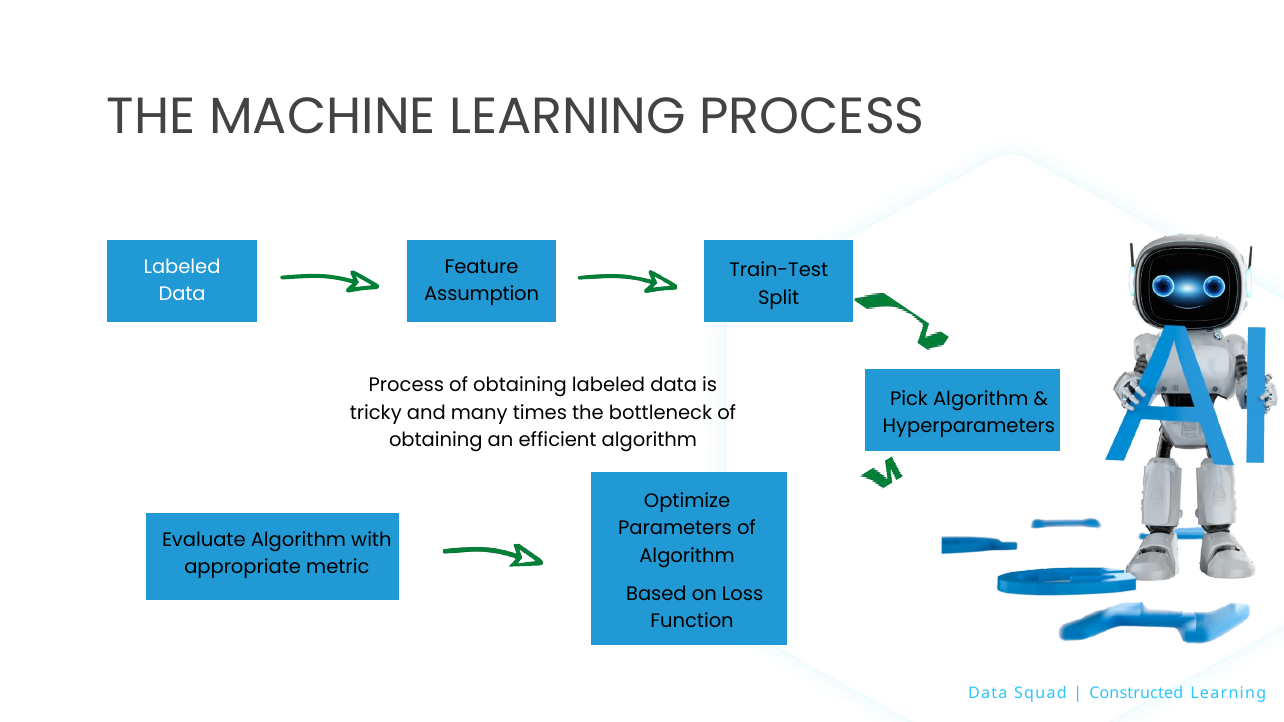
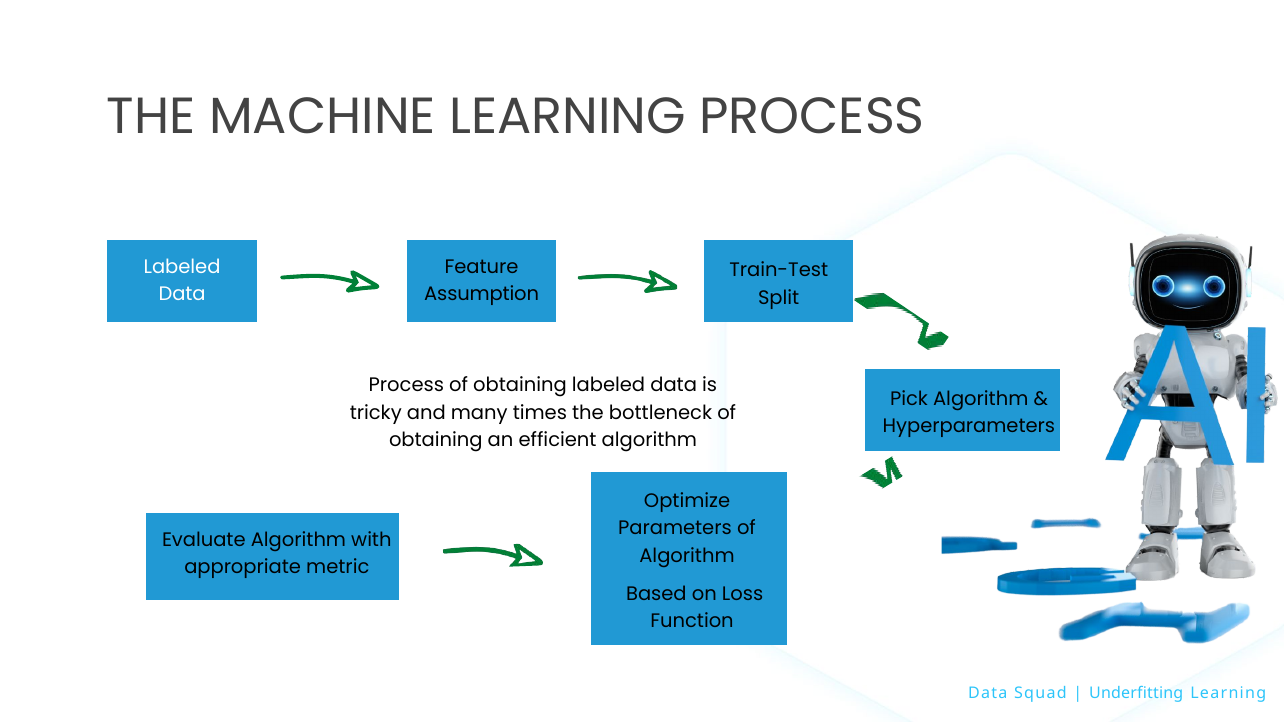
Constructed: Constructed -> Underfitting (1136, 693)
